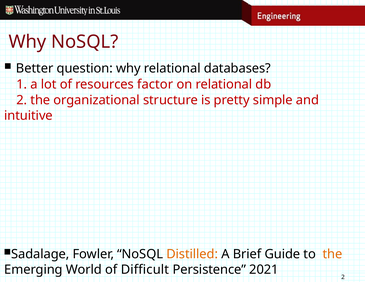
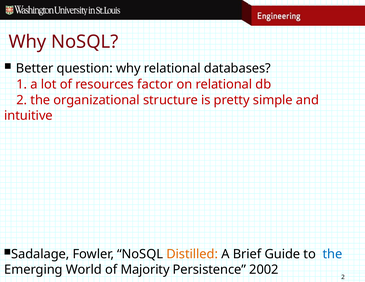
the colour: orange -> blue (332, 254)
Difficult: Difficult -> Majority (145, 270)
2021: 2021 -> 2002 (264, 270)
